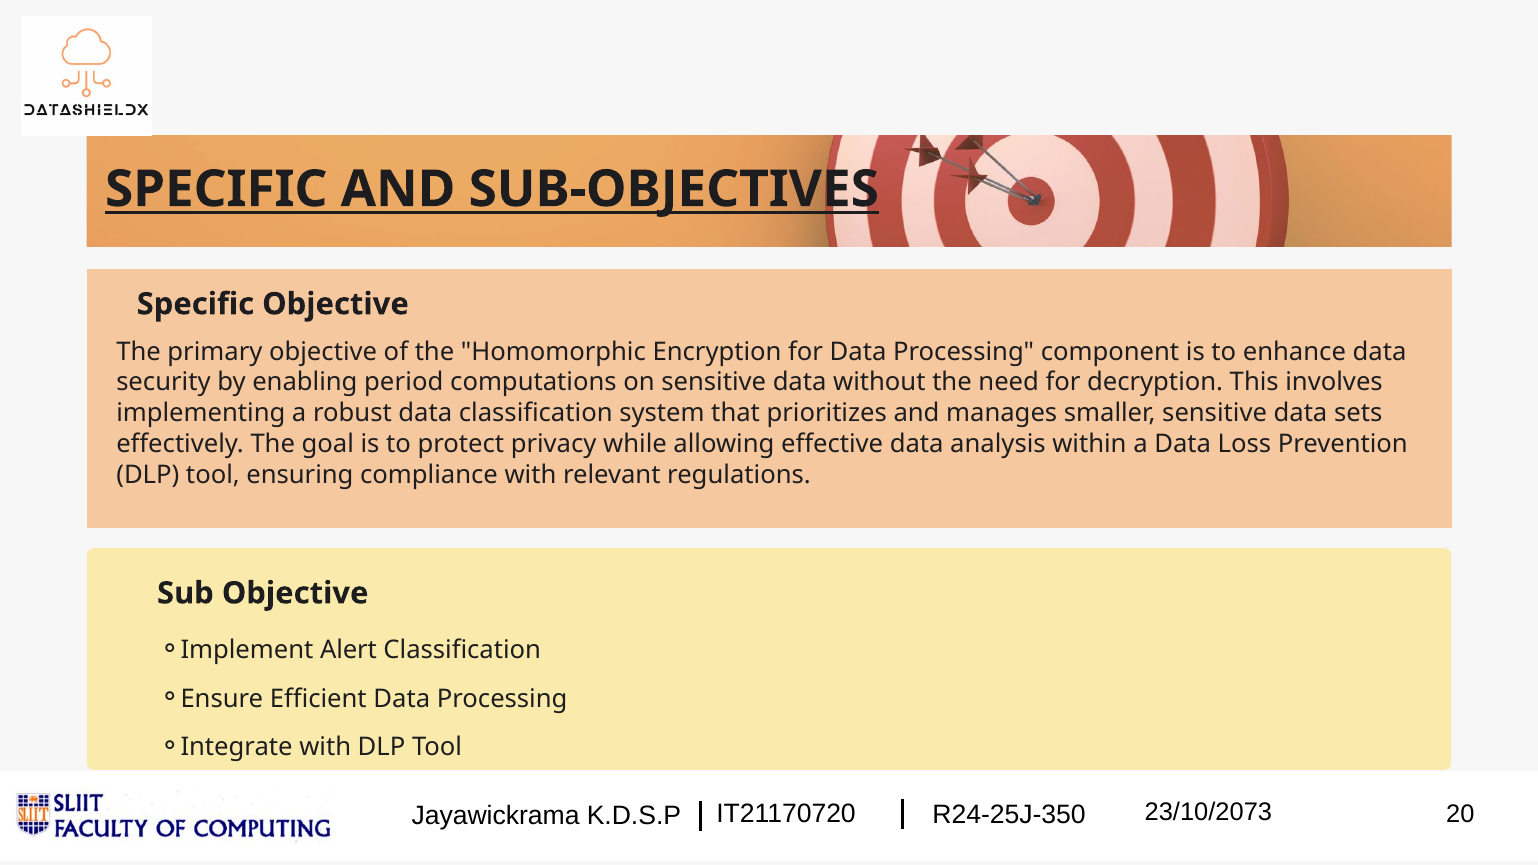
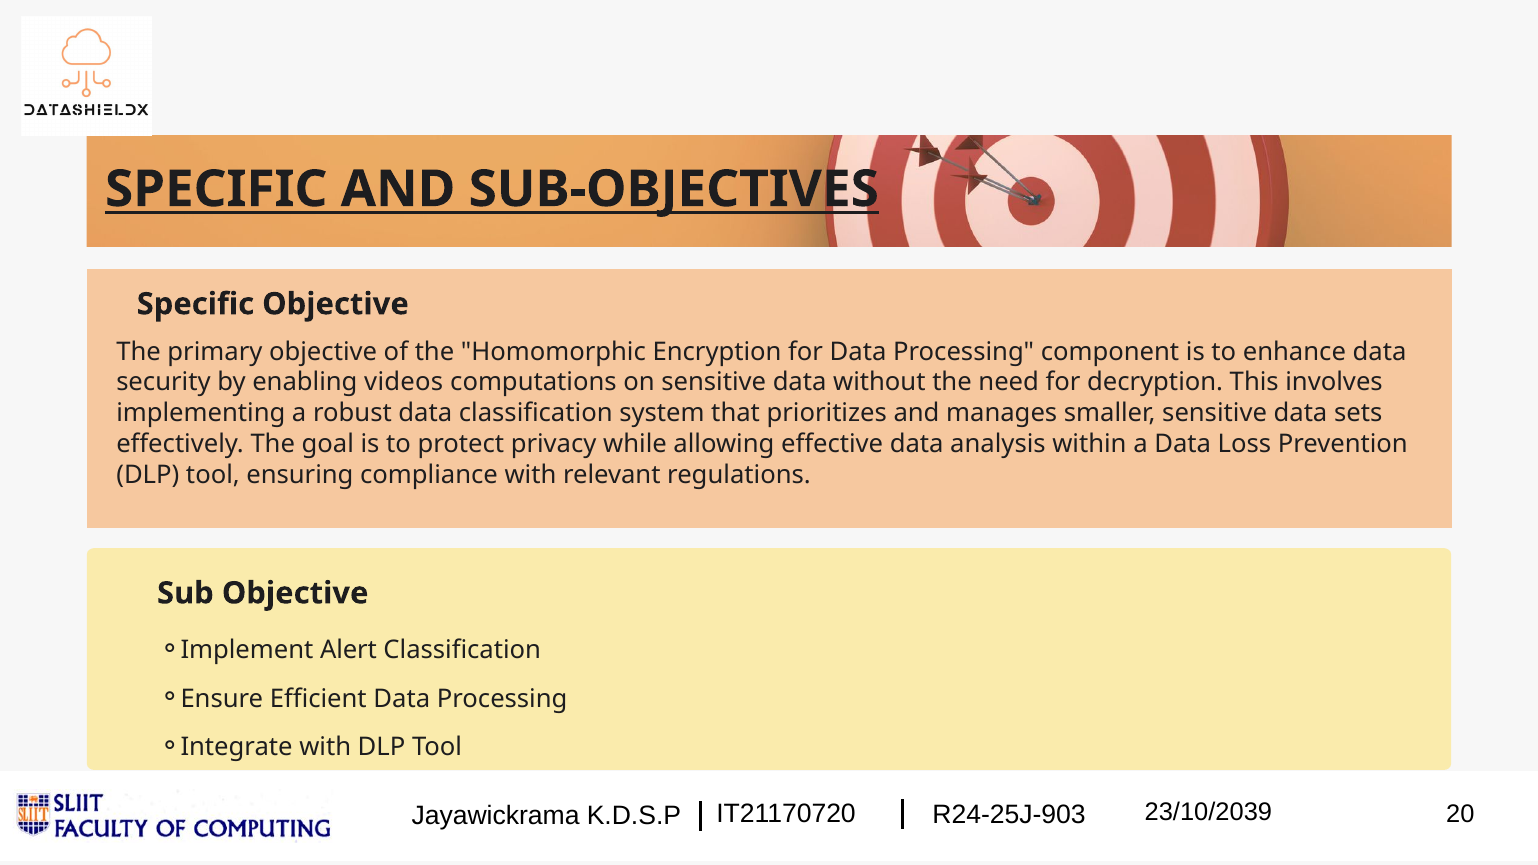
period: period -> videos (404, 382)
R24-25J-350: R24-25J-350 -> R24-25J-903 (1009, 815)
23/10/2073: 23/10/2073 -> 23/10/2039 (1208, 813)
